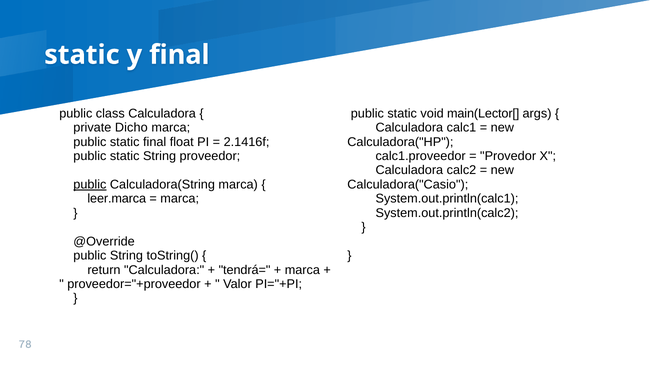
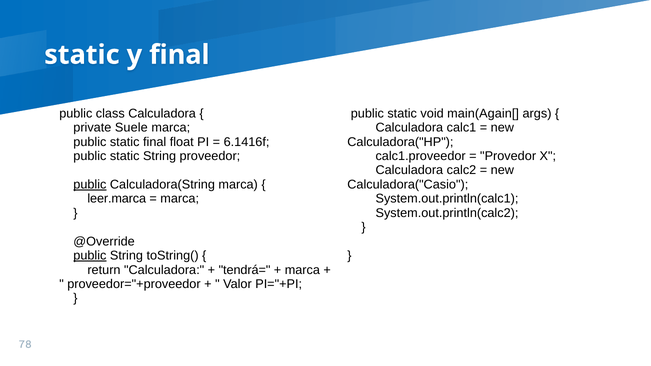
main(Lector[: main(Lector[ -> main(Again[ (483, 114)
Dicho: Dicho -> Suele (131, 128)
2.1416f: 2.1416f -> 6.1416f (247, 142)
public underline: none -> present (90, 256)
